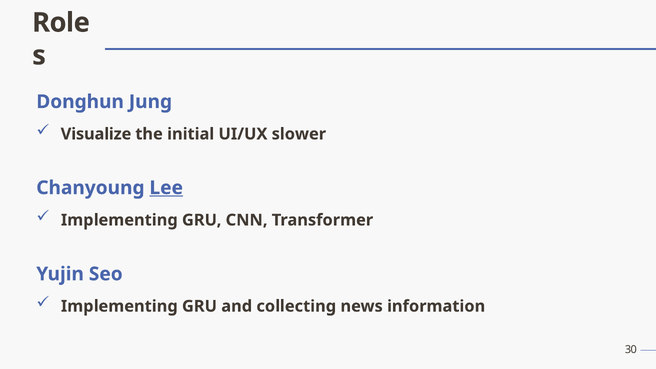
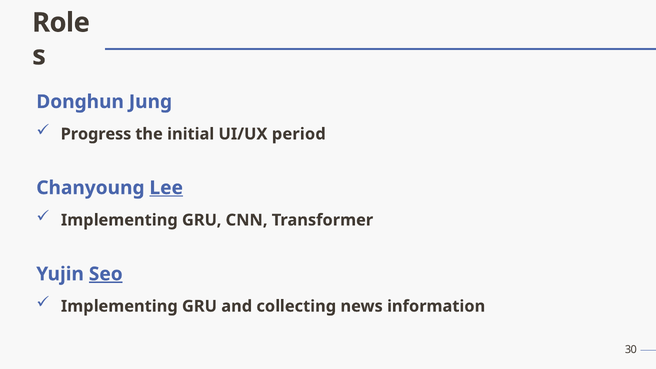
Visualize: Visualize -> Progress (96, 134)
slower: slower -> period (299, 134)
Seo underline: none -> present (106, 274)
